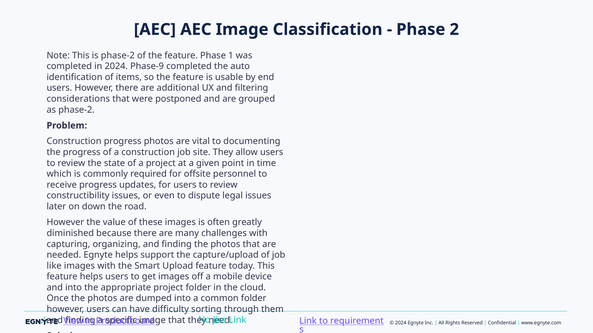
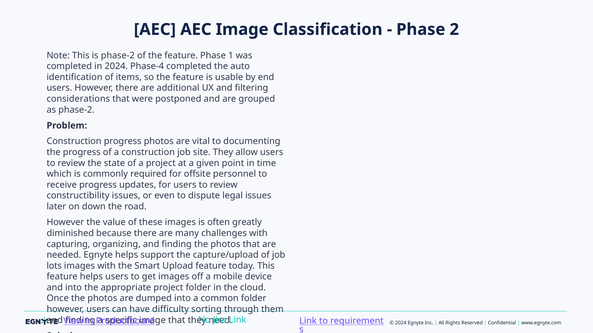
Phase-9: Phase-9 -> Phase-4 (147, 66)
like: like -> lots (54, 266)
